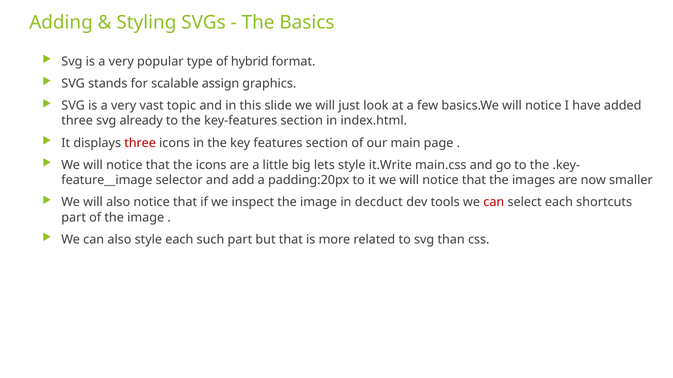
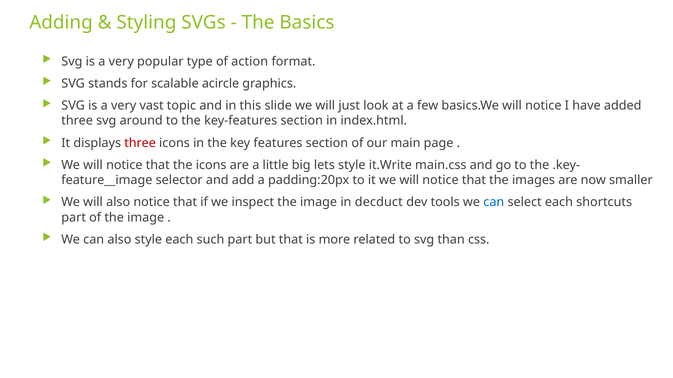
hybrid: hybrid -> action (250, 61)
assign: assign -> acircle (221, 84)
already: already -> around (141, 121)
can colour: red -> blue (494, 203)
